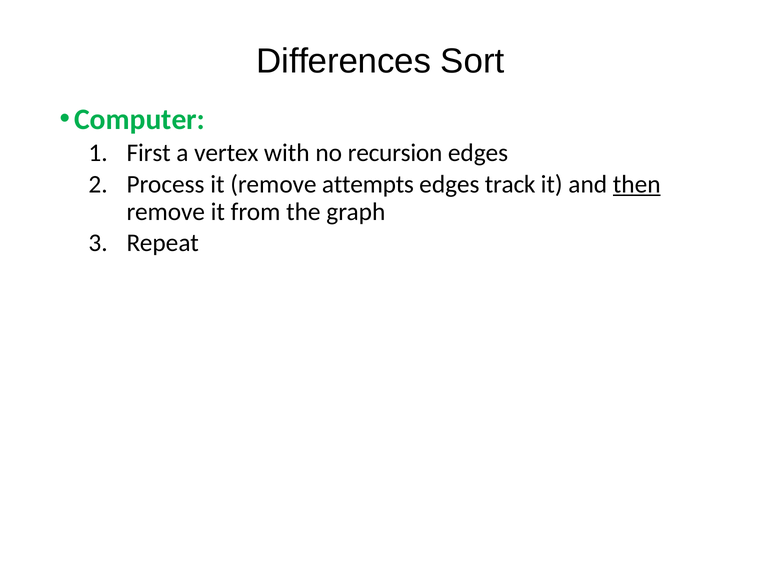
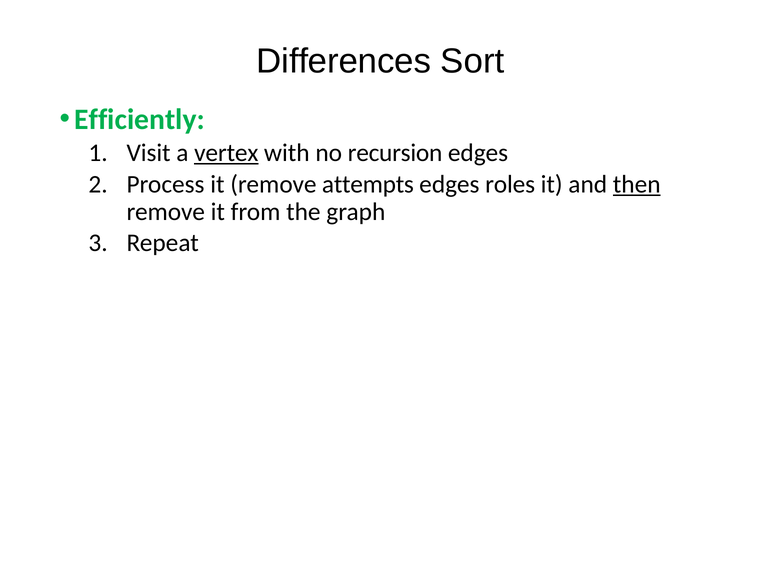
Computer: Computer -> Efficiently (140, 119)
First: First -> Visit (149, 153)
vertex underline: none -> present (226, 153)
track: track -> roles (510, 184)
